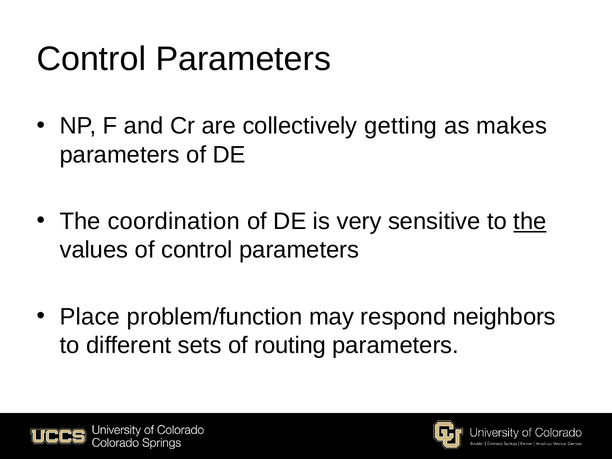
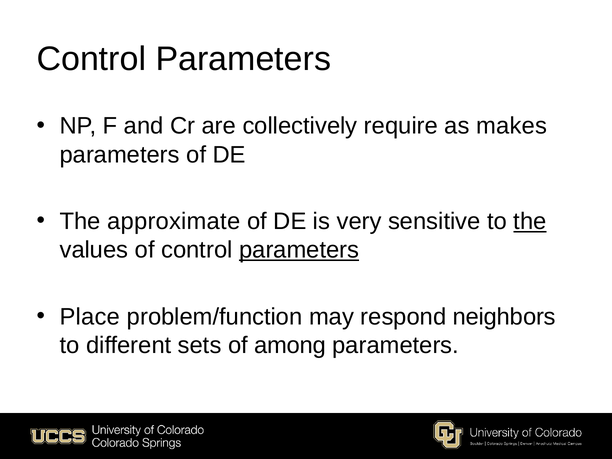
getting: getting -> require (401, 126)
coordination: coordination -> approximate (174, 221)
parameters underline: none -> present (299, 250)
routing: routing -> among (290, 345)
